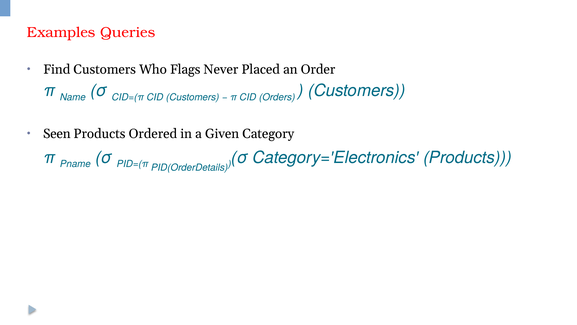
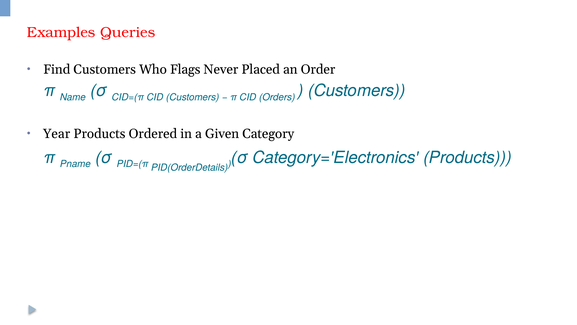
Seen: Seen -> Year (57, 134)
